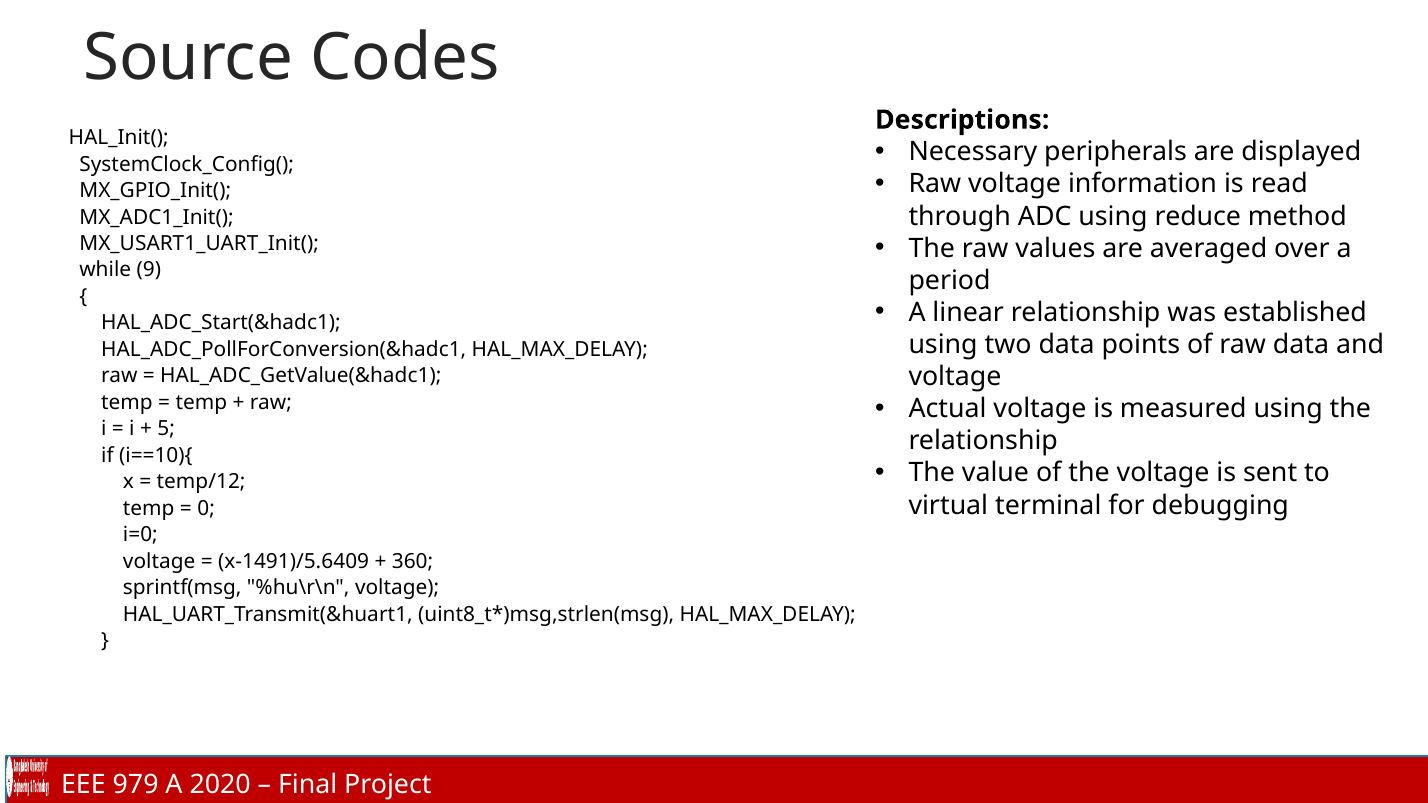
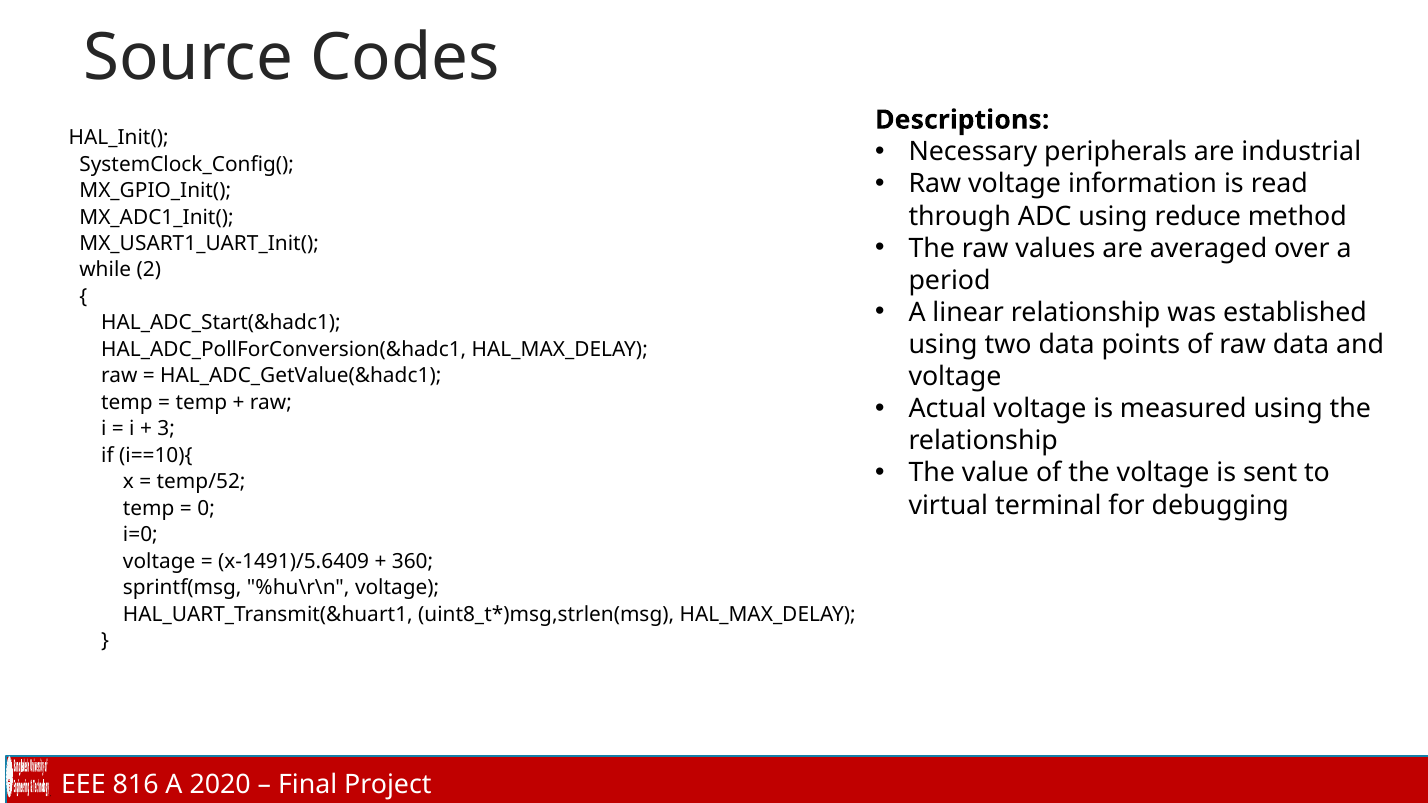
displayed: displayed -> industrial (1301, 152)
9: 9 -> 2 (149, 270)
5: 5 -> 3 (166, 429)
temp/12: temp/12 -> temp/52 (201, 482)
979: 979 -> 816 (136, 785)
